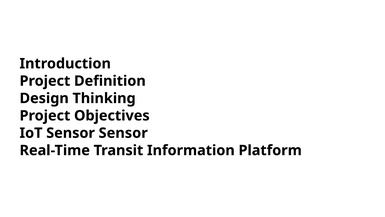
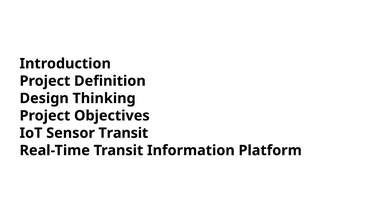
Sensor Sensor: Sensor -> Transit (123, 133)
